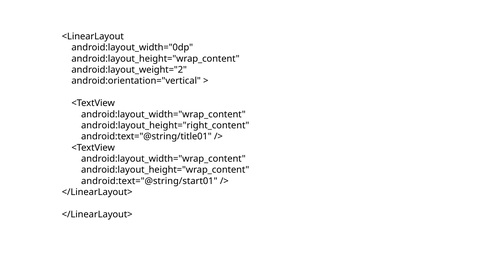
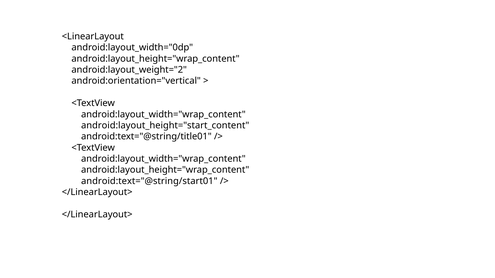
android:layout_height="right_content: android:layout_height="right_content -> android:layout_height="start_content (165, 126)
